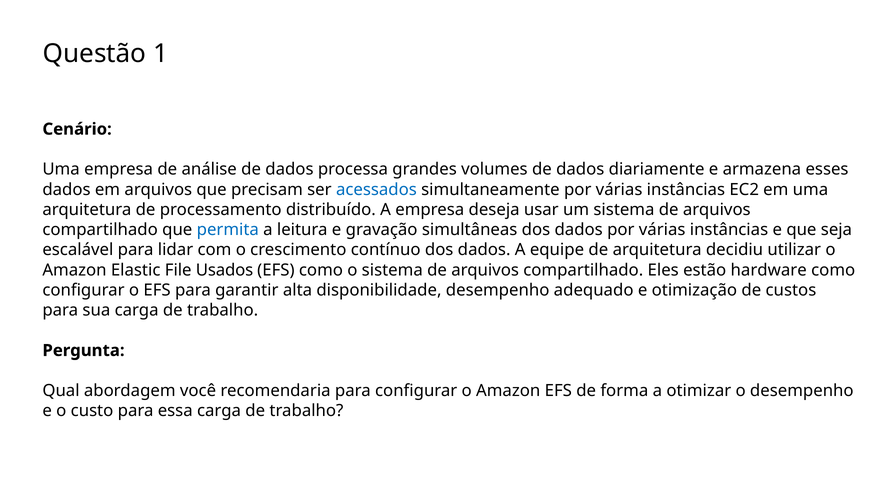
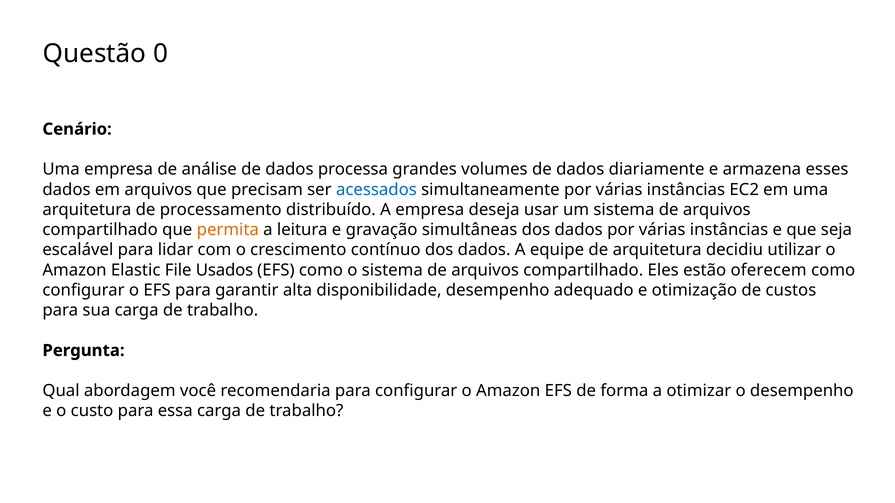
1: 1 -> 0 (161, 54)
permita colour: blue -> orange (228, 230)
hardware: hardware -> oferecem (769, 270)
